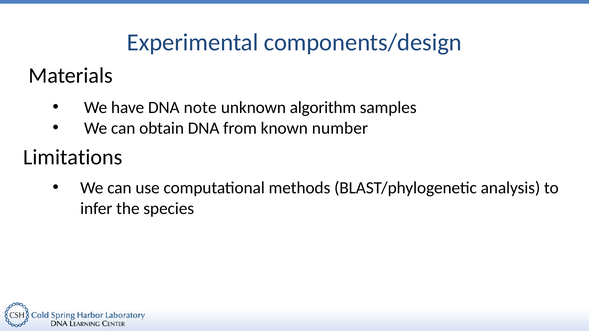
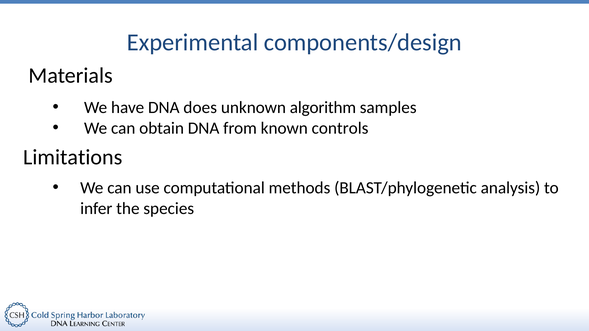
note: note -> does (200, 108)
number: number -> controls (340, 128)
